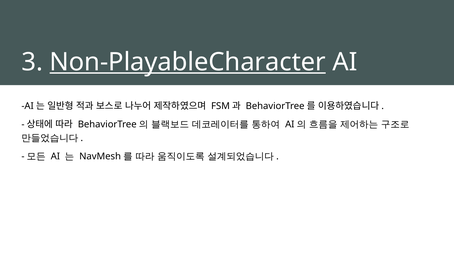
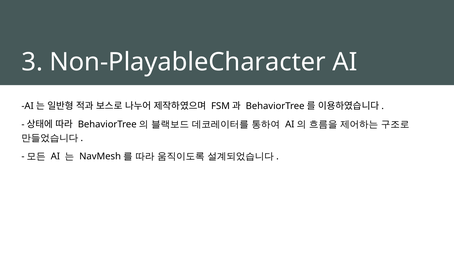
Non-PlayableCharacter underline: present -> none (188, 62)
